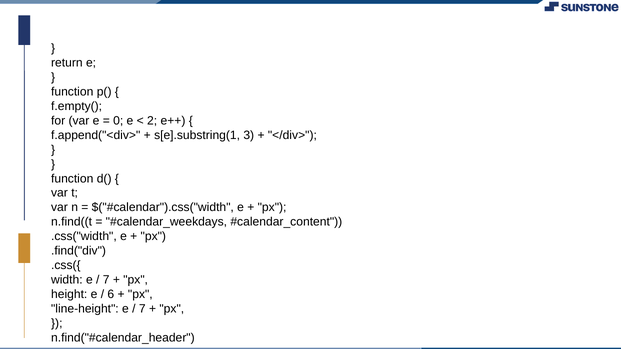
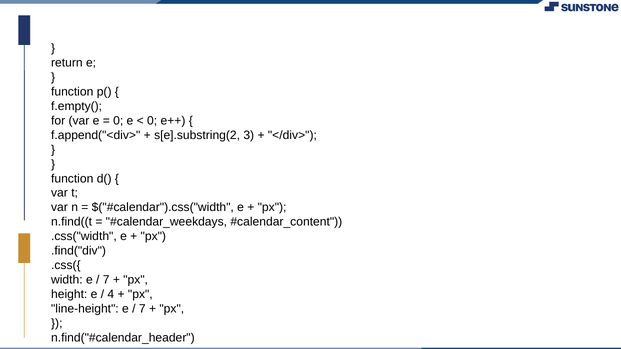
2: 2 -> 0 (152, 121)
s[e].substring(1: s[e].substring(1 -> s[e].substring(2 (197, 135)
6: 6 -> 4 (111, 295)
